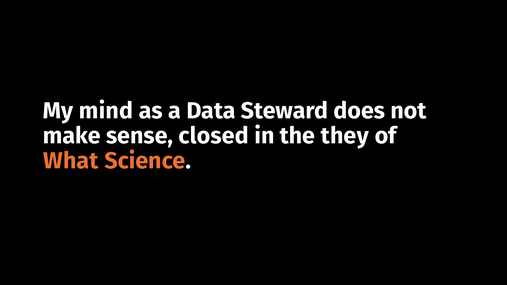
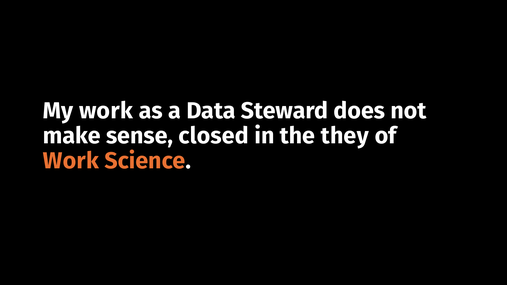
My mind: mind -> work (106, 111)
What: What -> Work (71, 161)
